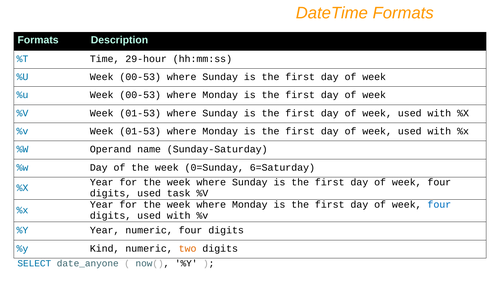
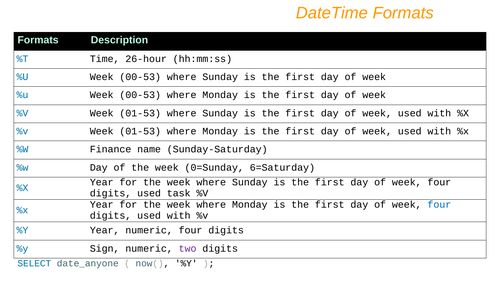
29-hour: 29-hour -> 26-hour (146, 59)
Operand: Operand -> Finance (111, 150)
Kind: Kind -> Sign (105, 249)
two colour: orange -> purple (188, 249)
